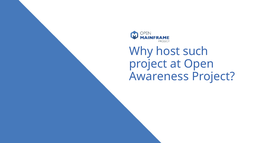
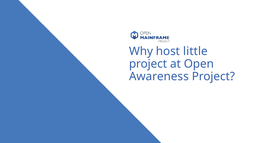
such: such -> little (195, 51)
